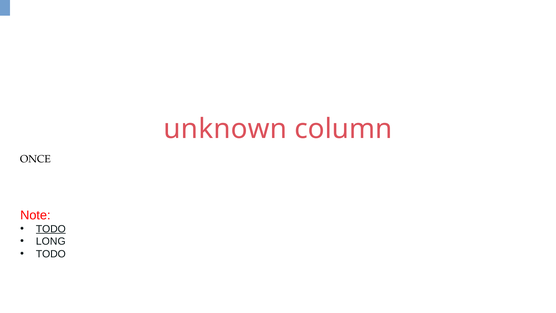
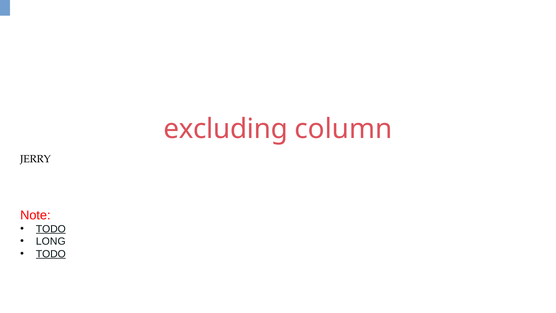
unknown: unknown -> excluding (226, 129)
ONCE: ONCE -> JERRY (36, 159)
TODO underline: none -> present (51, 254)
